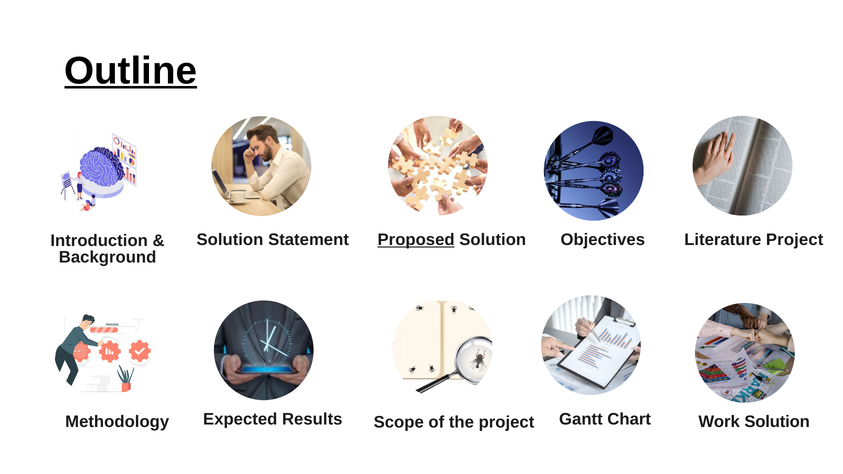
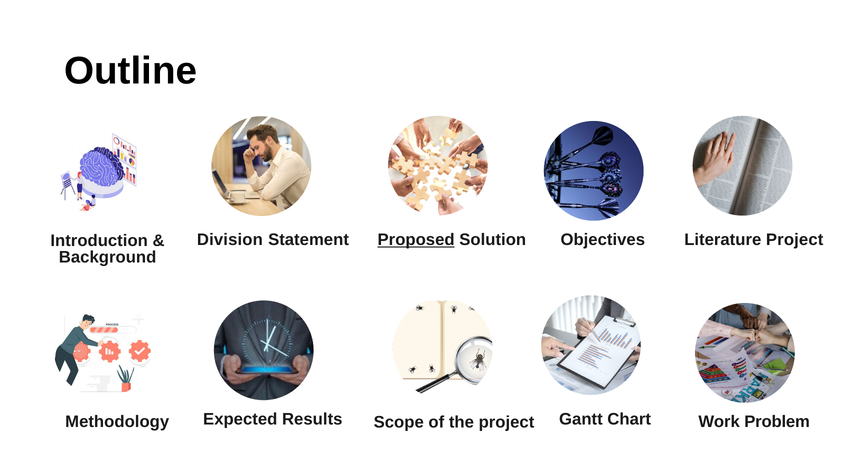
Outline underline: present -> none (131, 71)
Solution: Solution -> Division (230, 240)
Work Solution: Solution -> Problem (777, 422)
